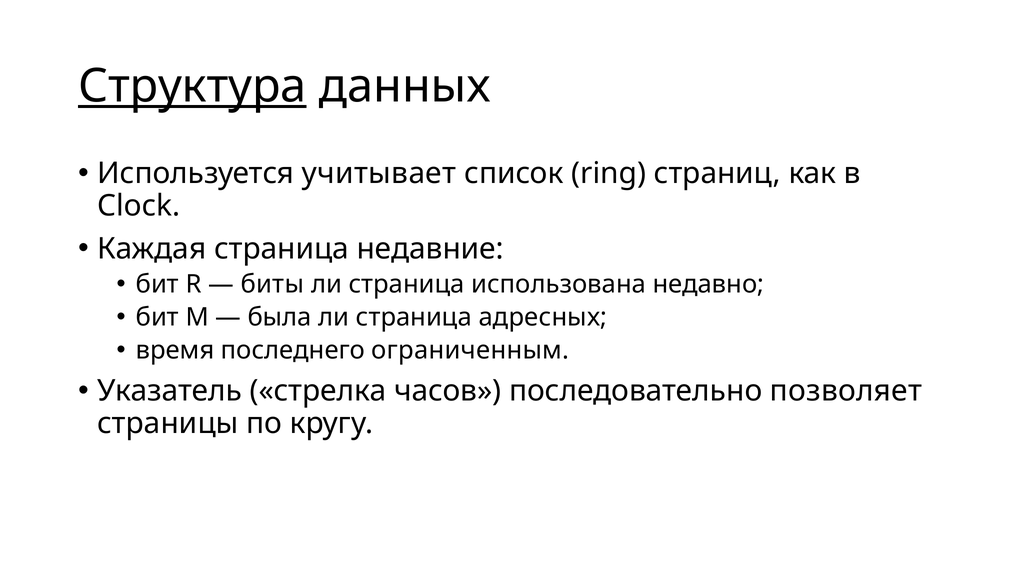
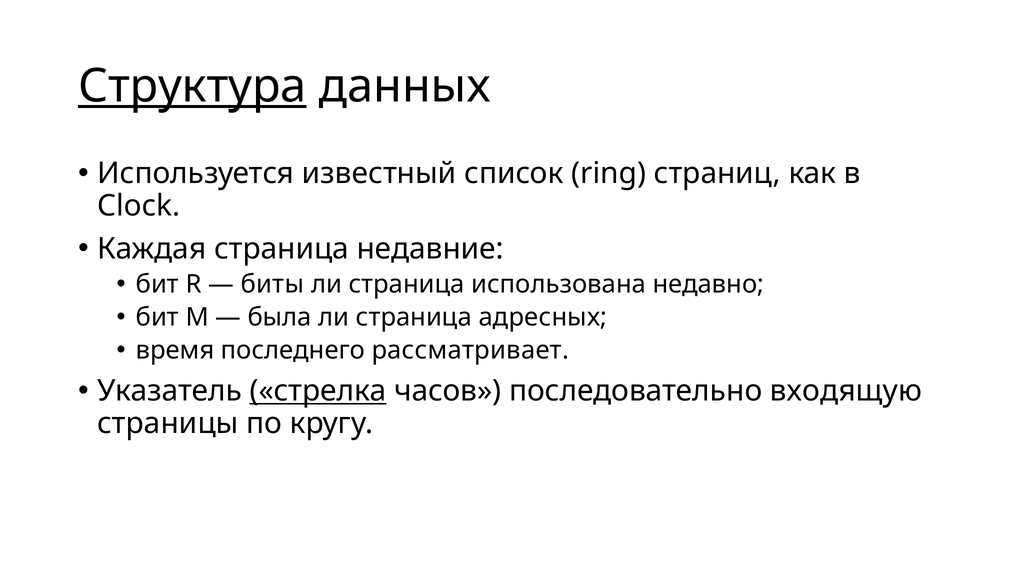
учитывает: учитывает -> известный (379, 173)
ограниченным: ограниченным -> рассматривает (470, 350)
стрелка underline: none -> present (318, 391)
позволяет: позволяет -> входящую (846, 391)
